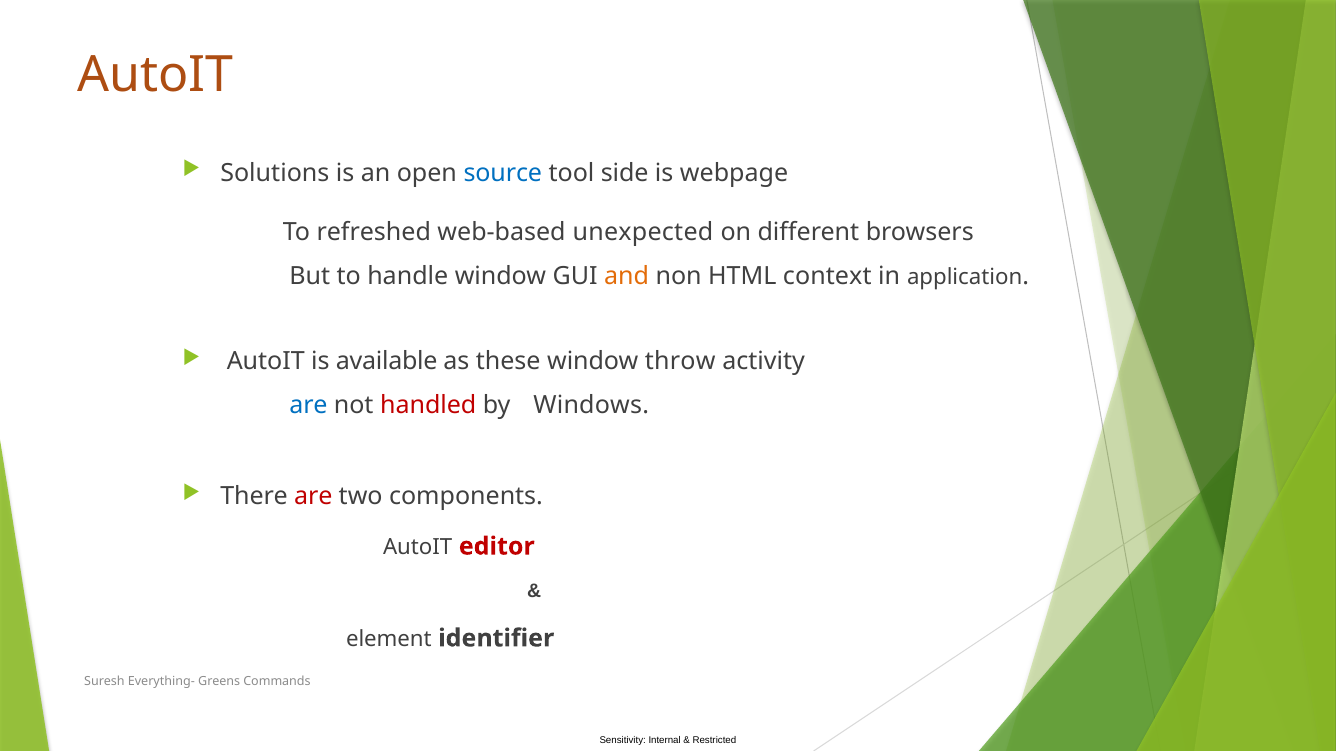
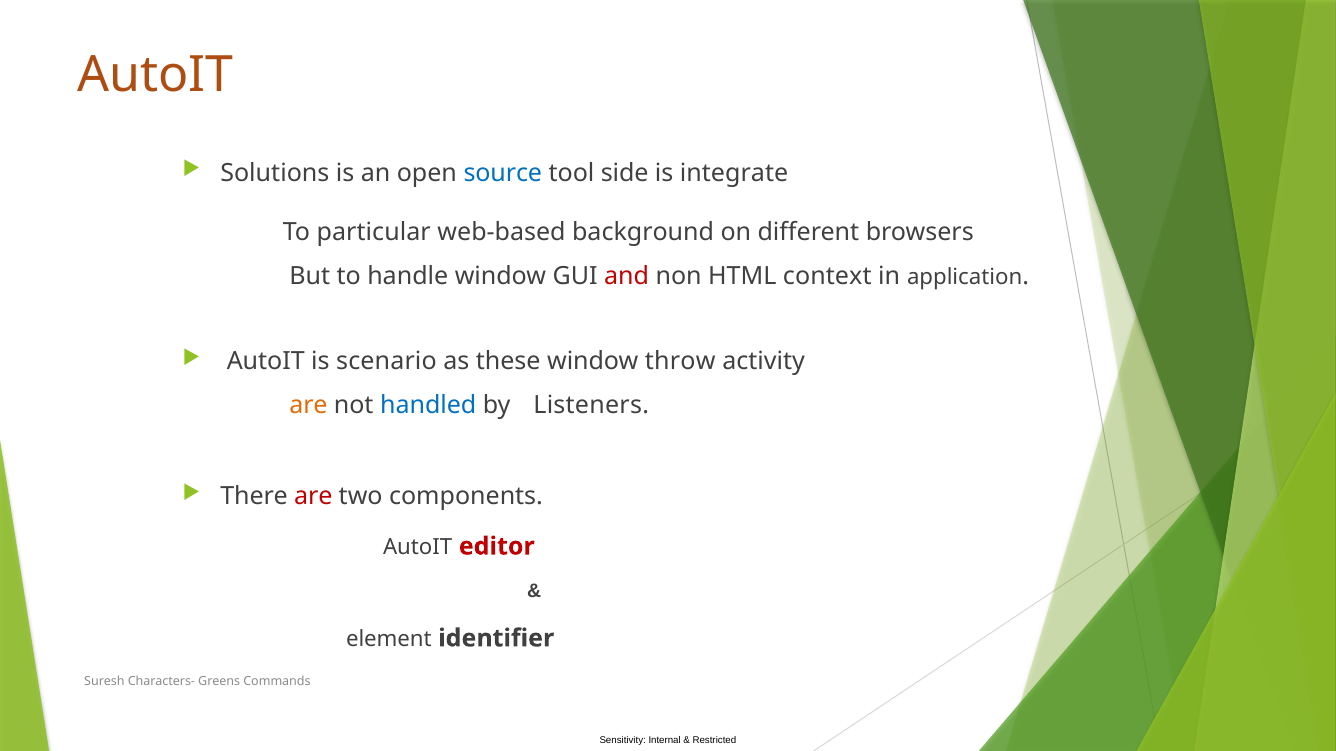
webpage: webpage -> integrate (734, 173)
refreshed: refreshed -> particular (374, 232)
unexpected: unexpected -> background (643, 232)
and colour: orange -> red (627, 276)
available: available -> scenario (386, 361)
are colour: blue -> orange (308, 405)
handled colour: red -> blue (428, 405)
Windows: Windows -> Listeners (591, 405)
Everything-: Everything- -> Characters- (161, 682)
